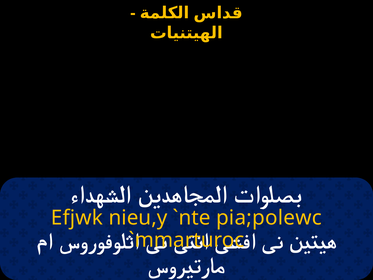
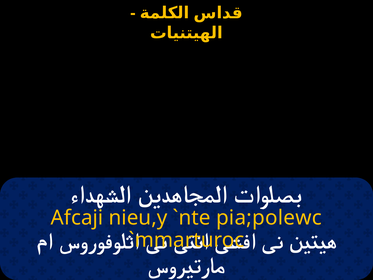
Efjwk: Efjwk -> Afcaji (77, 218)
